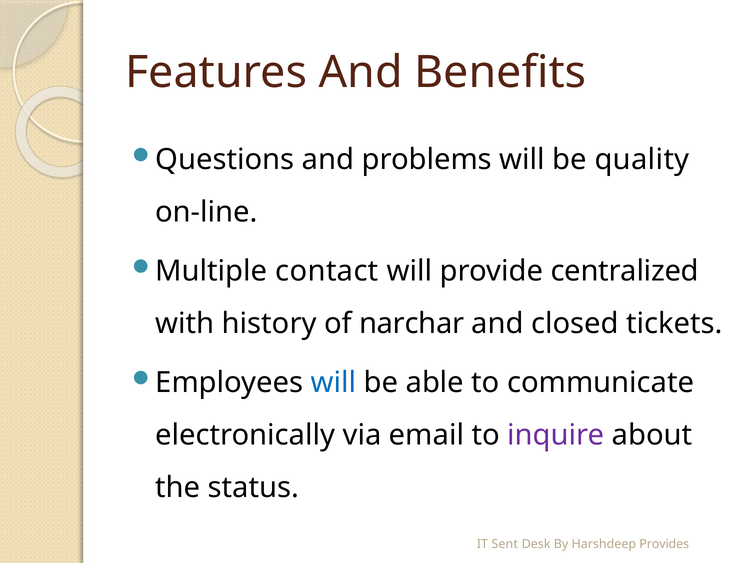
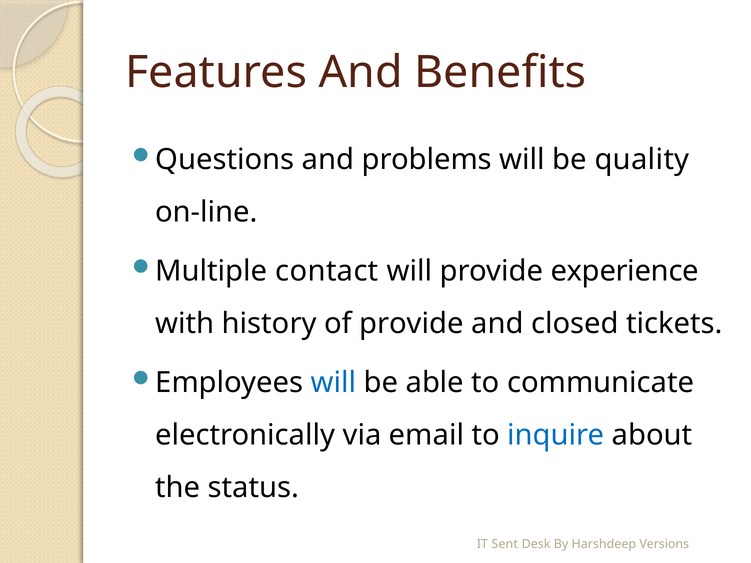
centralized: centralized -> experience (625, 271)
of narchar: narchar -> provide (412, 324)
inquire colour: purple -> blue (556, 435)
Provides: Provides -> Versions (664, 545)
